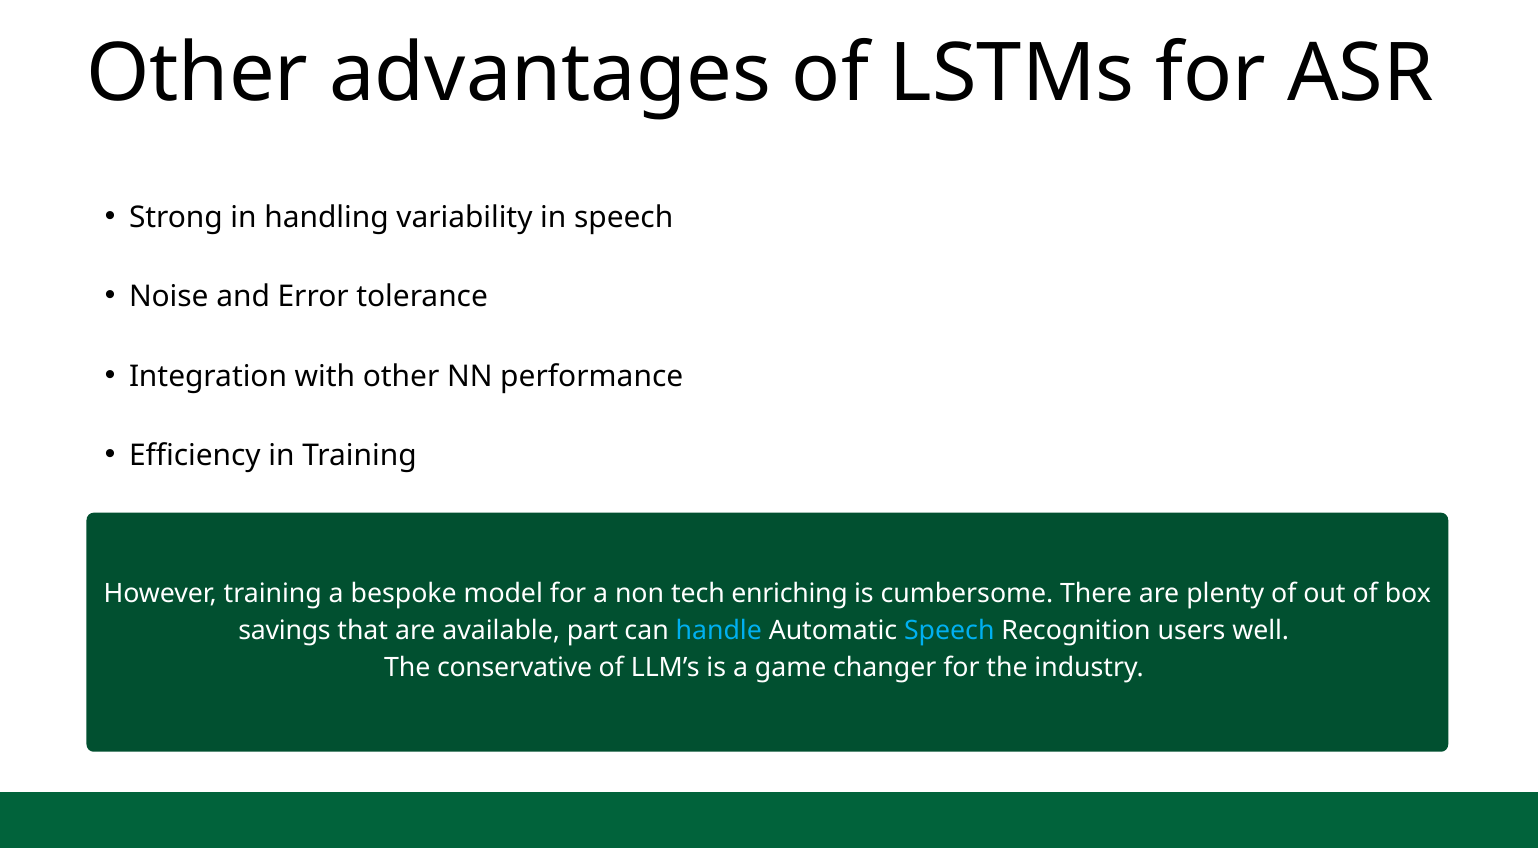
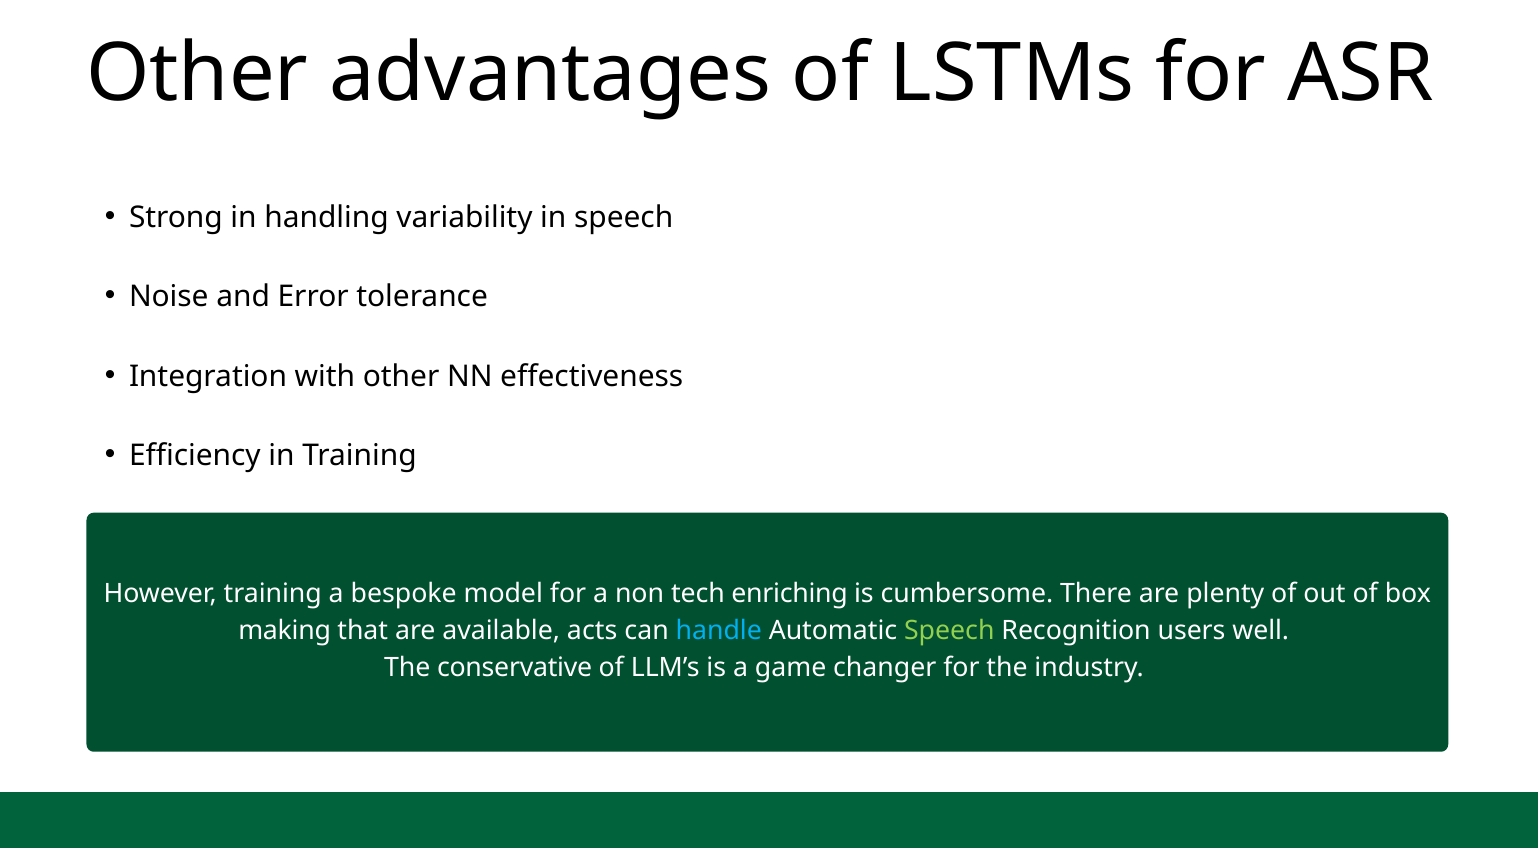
performance: performance -> effectiveness (592, 376)
savings: savings -> making (285, 631)
part: part -> acts (592, 631)
Speech colour: light blue -> light green (949, 631)
